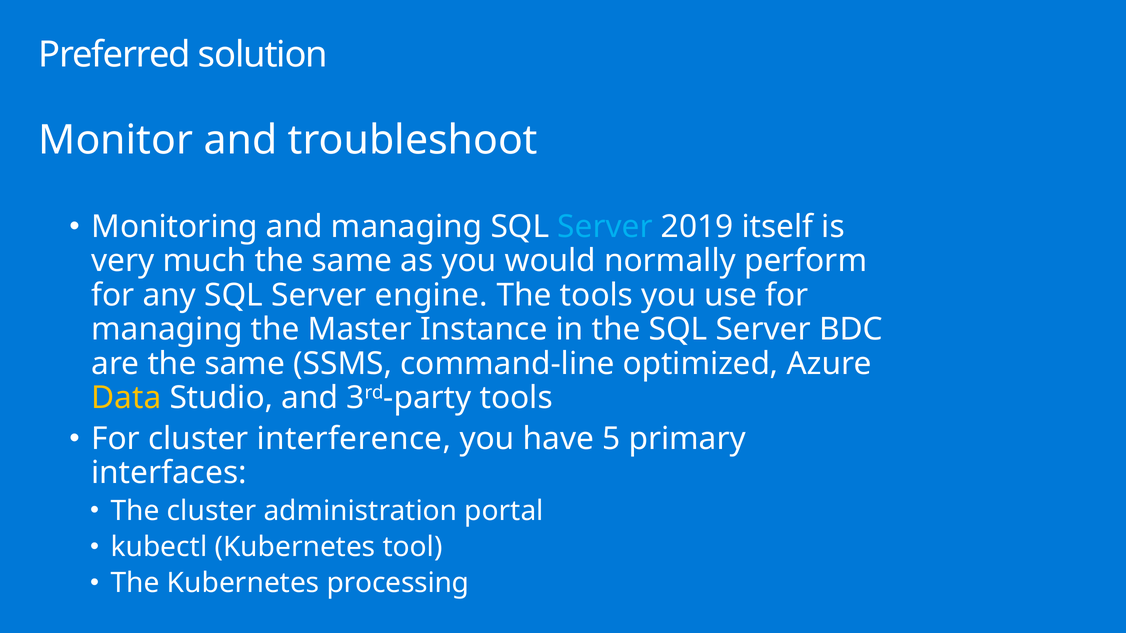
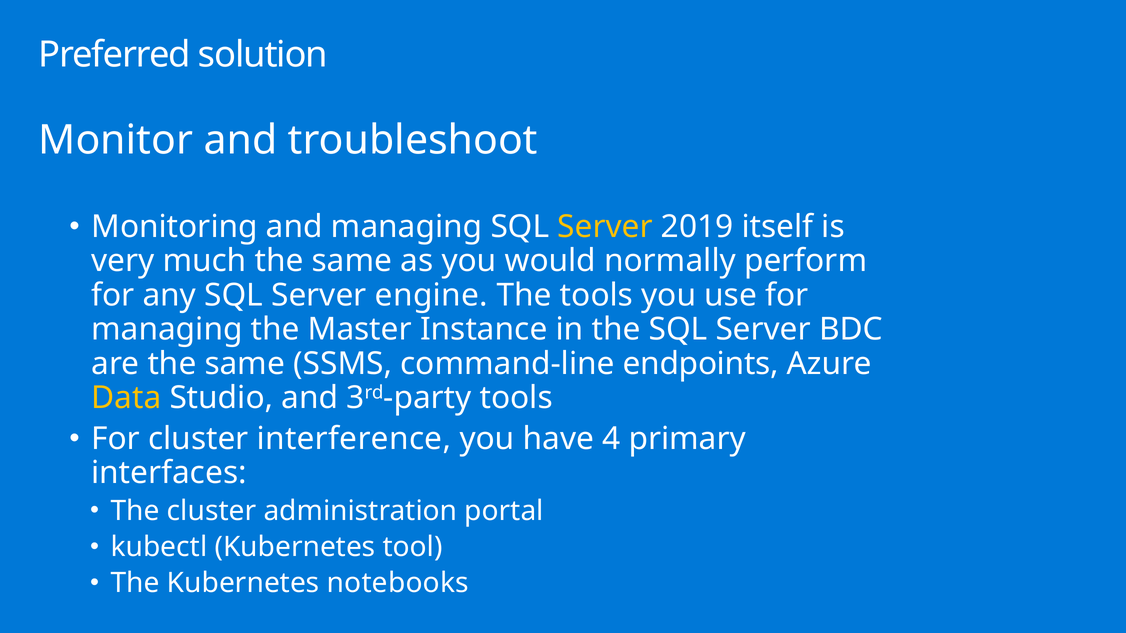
Server colour: light blue -> yellow (605, 227)
optimized: optimized -> endpoints (701, 364)
5: 5 -> 4 (611, 439)
processing: processing -> notebooks (398, 583)
